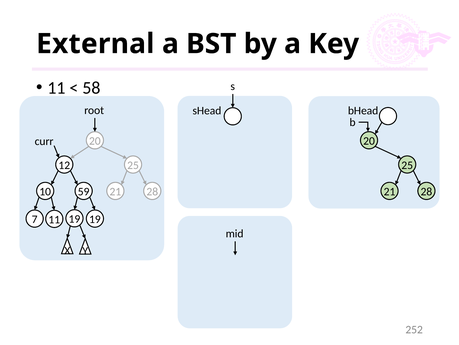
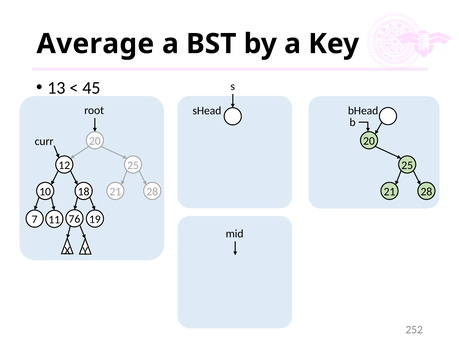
External: External -> Average (95, 44)
11: 11 -> 13 (57, 88)
58: 58 -> 45 (92, 88)
59: 59 -> 18 (84, 191)
11 19: 19 -> 76 (74, 219)
